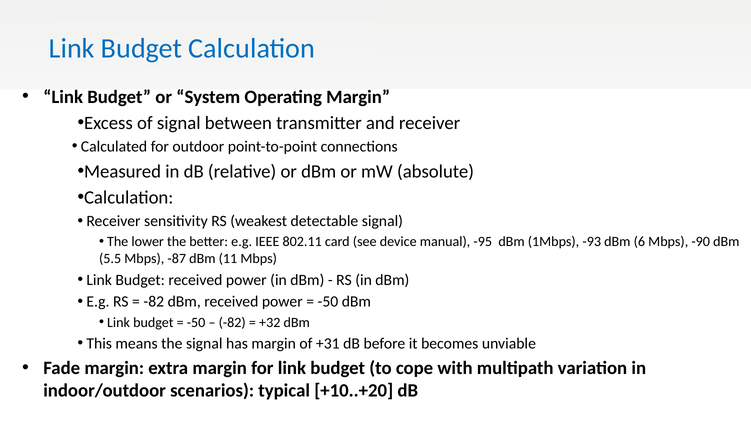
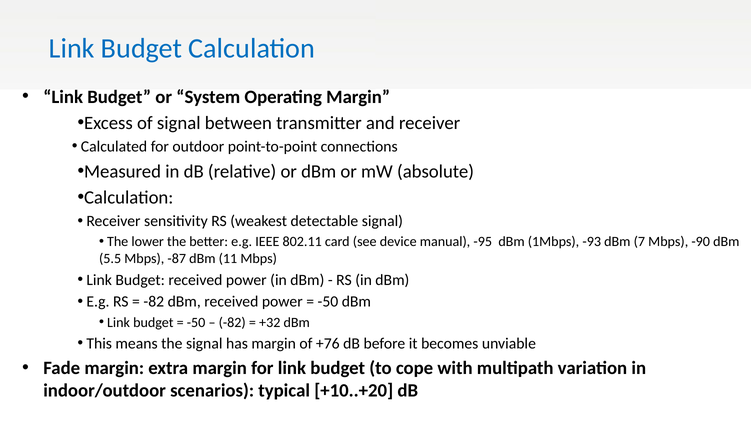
6: 6 -> 7 (639, 242)
+31: +31 -> +76 (328, 343)
